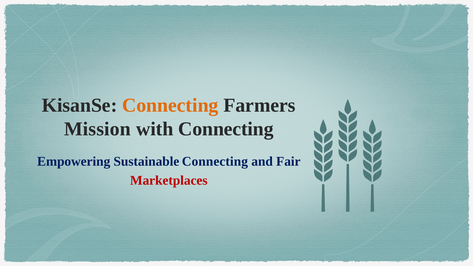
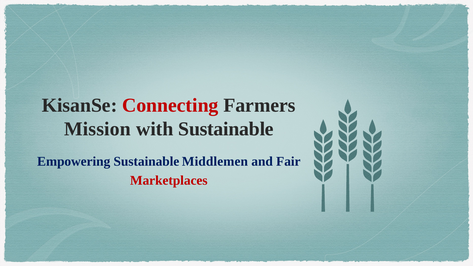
Connecting colour: orange -> red (170, 105)
with Connecting: Connecting -> Sustainable (226, 129)
Sustainable Connecting: Connecting -> Middlemen (215, 161)
